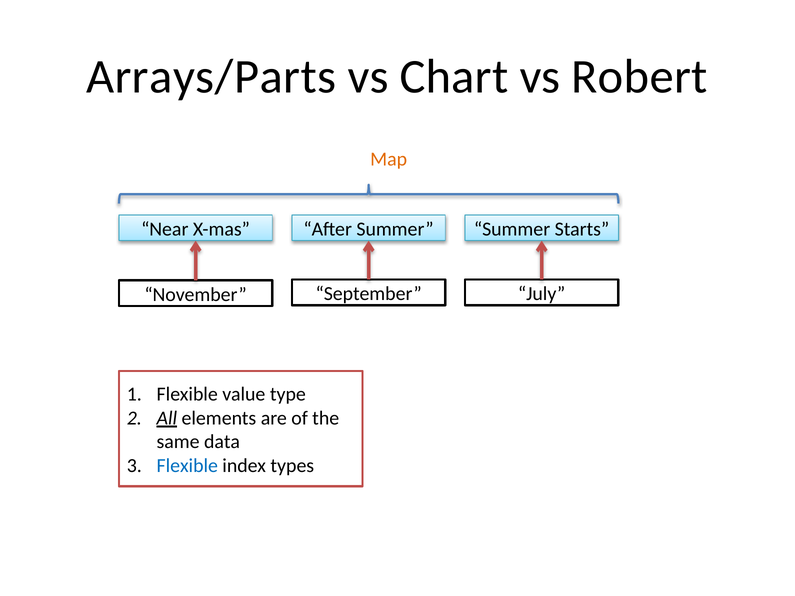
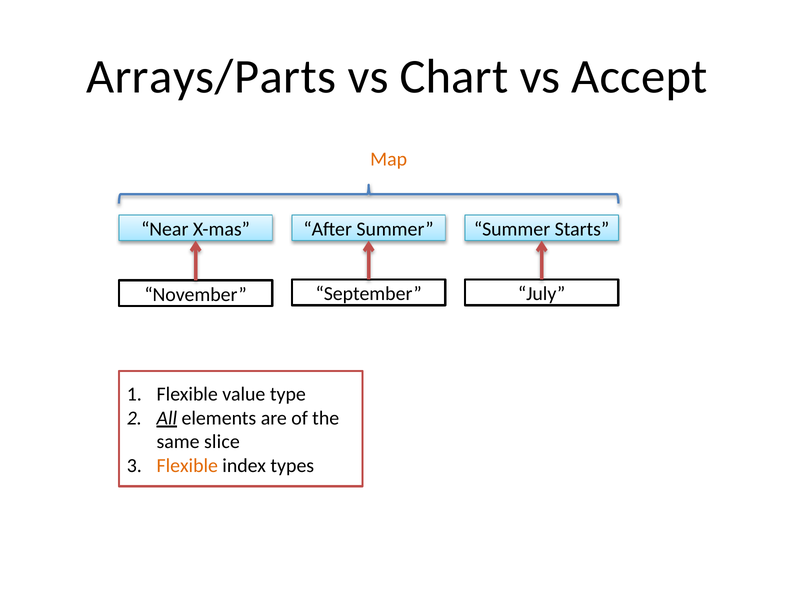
Robert: Robert -> Accept (639, 77)
data: data -> slice (222, 442)
Flexible colour: blue -> orange (187, 466)
